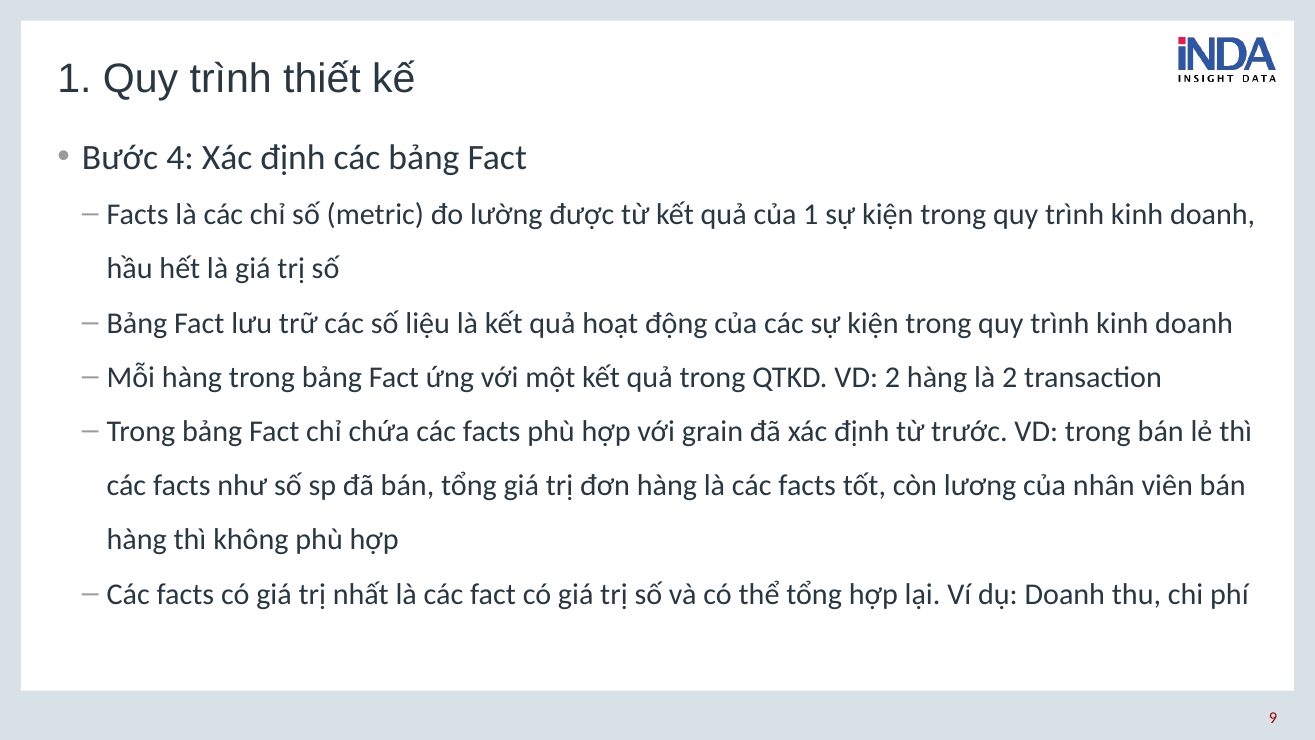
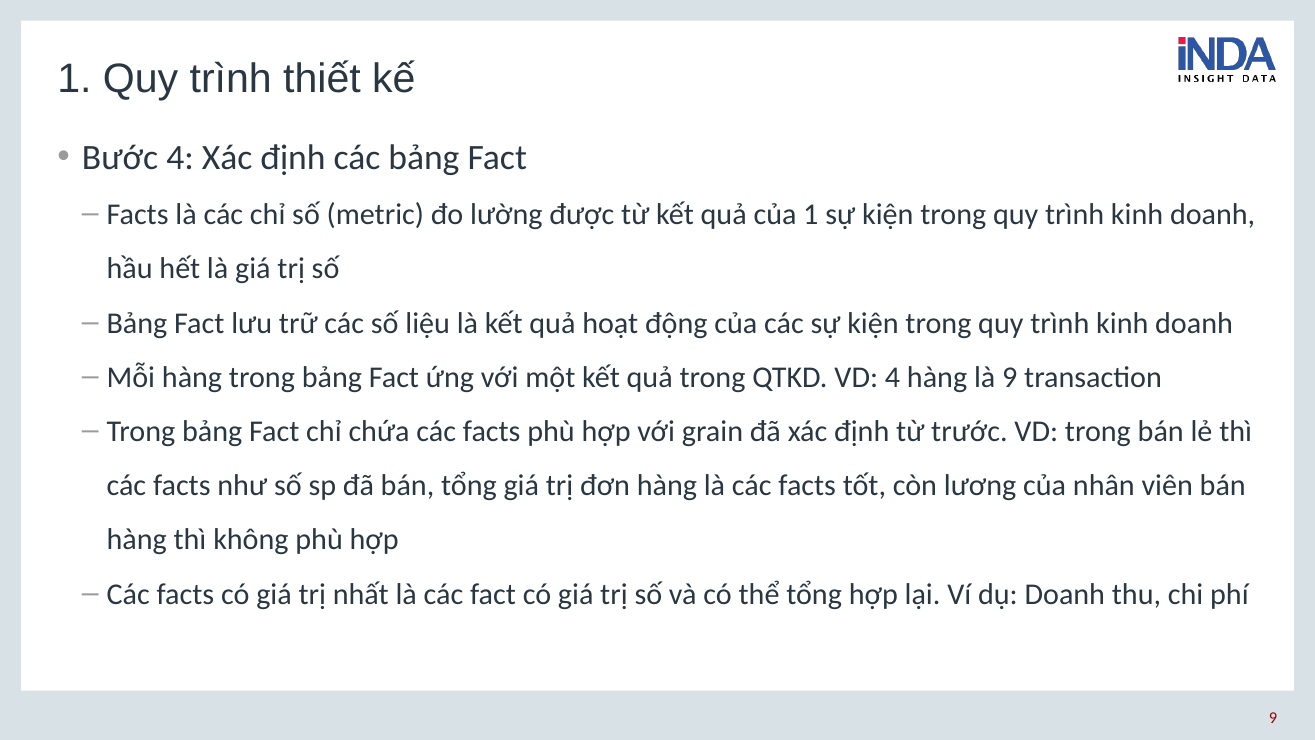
VD 2: 2 -> 4 (893, 377)
là 2: 2 -> 9 (1010, 377)
